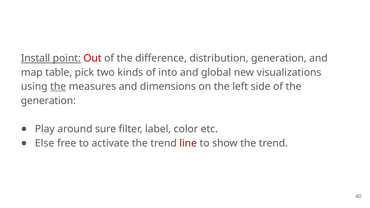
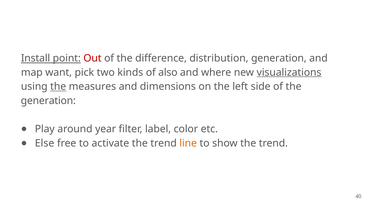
table: table -> want (59, 72)
into: into -> also (168, 72)
global: global -> where (216, 72)
visualizations underline: none -> present (289, 72)
sure: sure -> year (106, 129)
line colour: red -> orange (188, 143)
